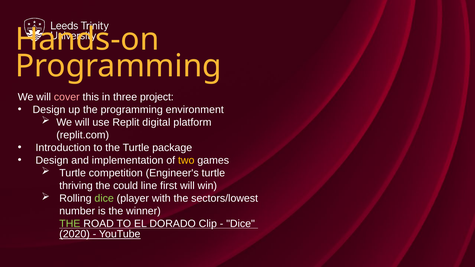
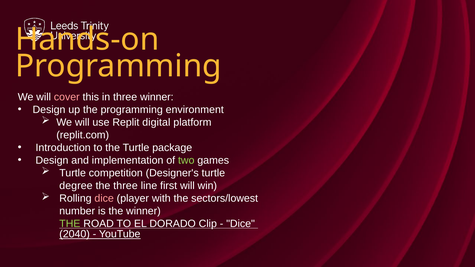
three project: project -> winner (157, 97)
two colour: yellow -> light green (186, 160)
Engineer's: Engineer's -> Designer's (172, 173)
thriving: thriving -> degree (76, 186)
the could: could -> three (125, 186)
dice colour: light green -> pink (104, 198)
2020: 2020 -> 2040 (75, 234)
